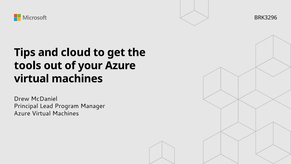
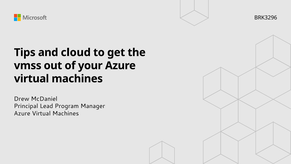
tools: tools -> vmss (28, 65)
